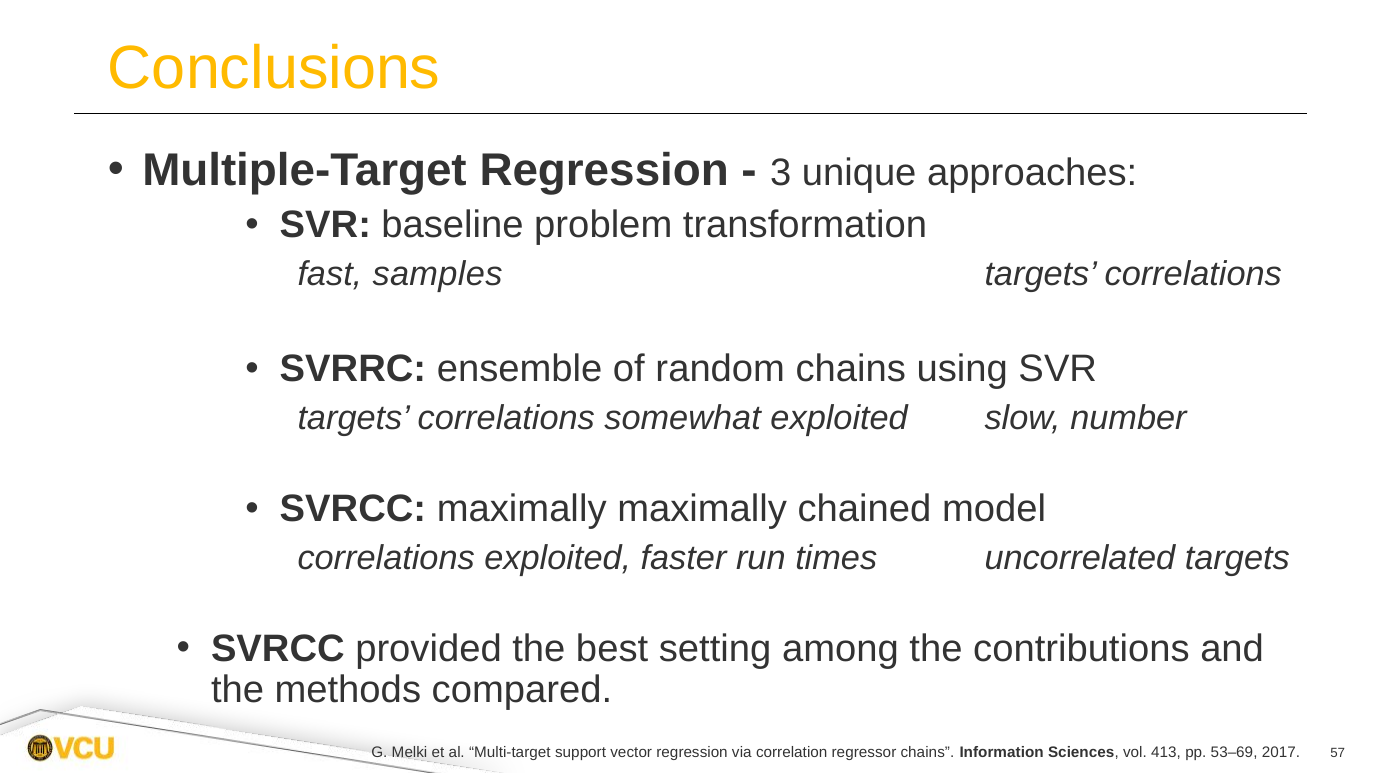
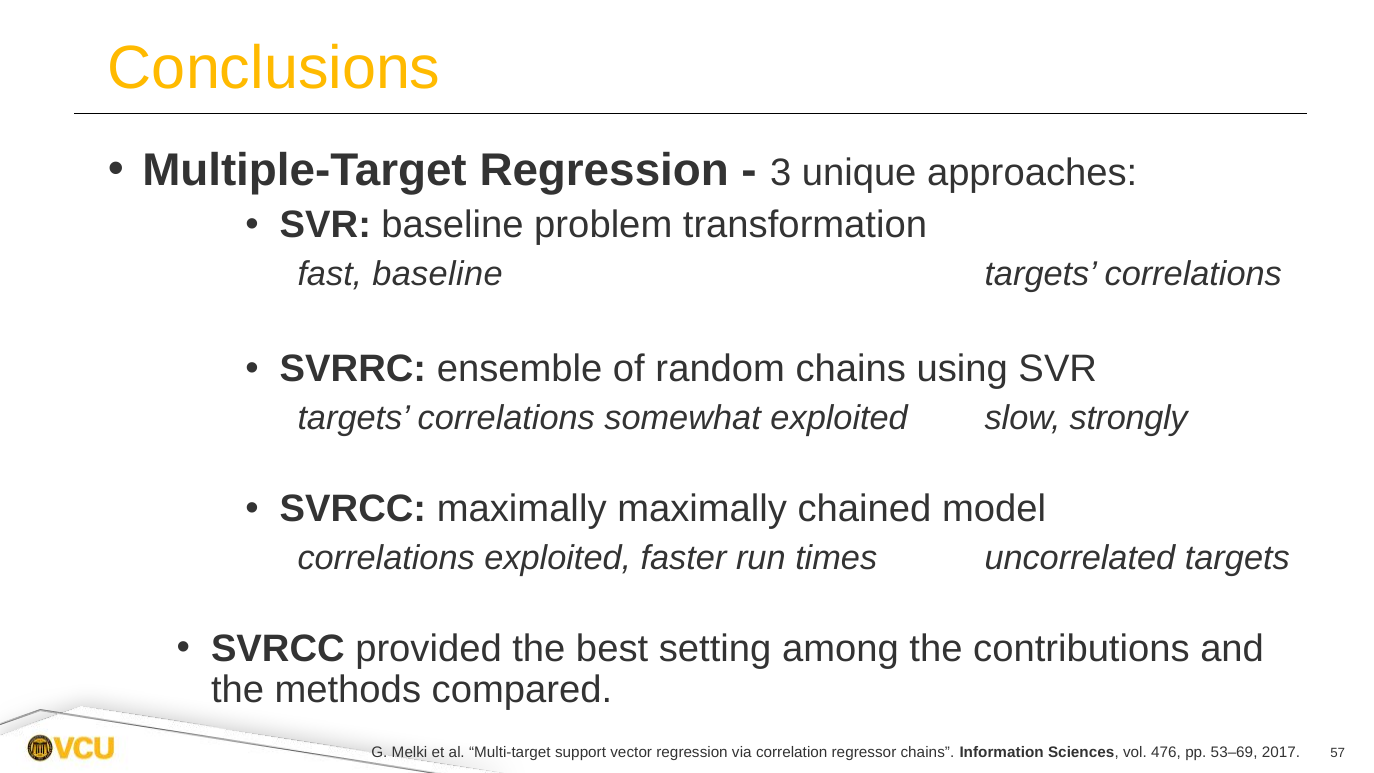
fast samples: samples -> baseline (437, 274)
number: number -> strongly (1129, 418)
413: 413 -> 476 (1166, 752)
